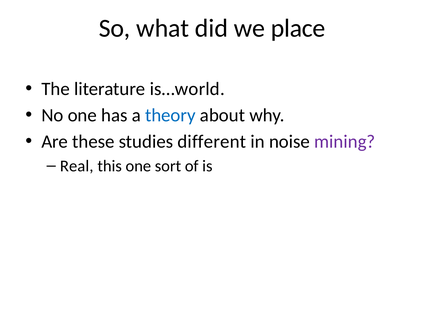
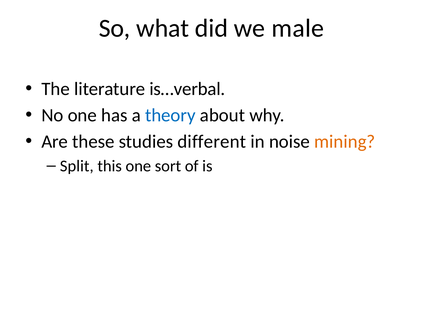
place: place -> male (298, 28)
is…world: is…world -> is…verbal (187, 89)
mining colour: purple -> orange (345, 142)
Real: Real -> Split (77, 166)
